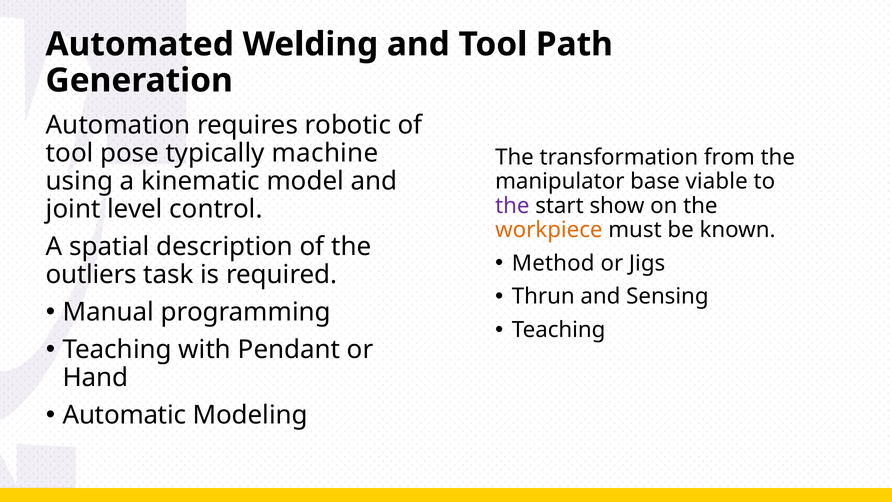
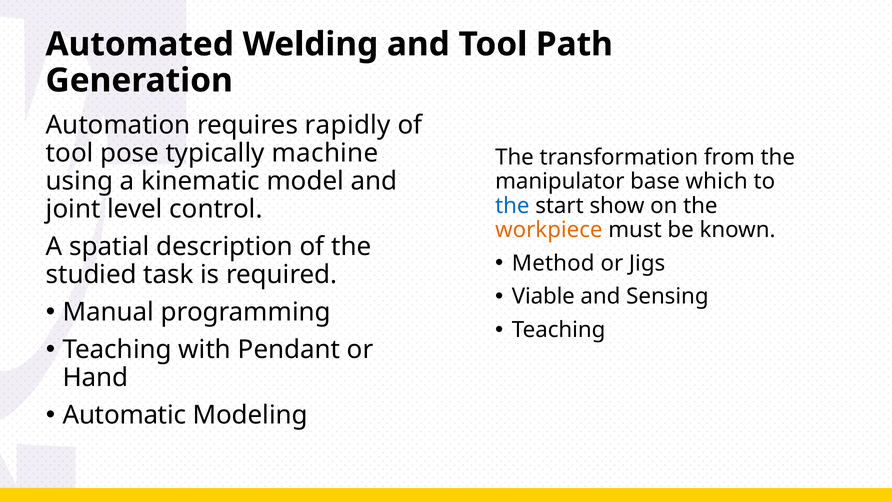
robotic: robotic -> rapidly (348, 125)
viable: viable -> which (717, 182)
the colour: purple -> blue (512, 206)
outliers: outliers -> studied (91, 275)
Thrun: Thrun -> Viable (543, 296)
